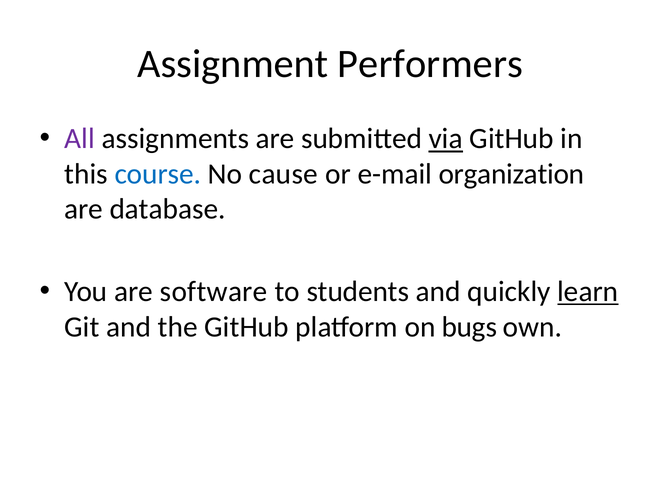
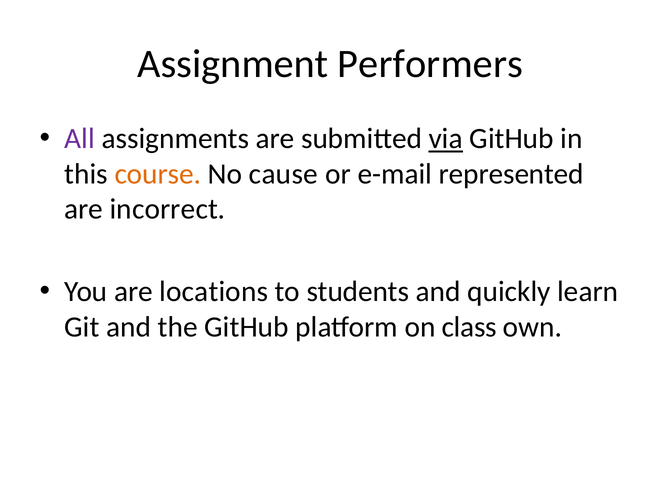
course colour: blue -> orange (158, 174)
organization: organization -> represented (511, 174)
database: database -> incorrect (167, 209)
software: software -> locations (214, 291)
learn underline: present -> none (588, 291)
bugs: bugs -> class (469, 327)
